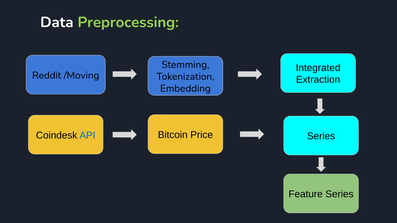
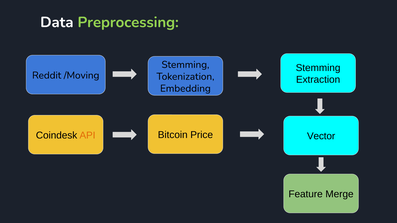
Integrated: Integrated -> Stemming (318, 68)
API colour: blue -> orange (87, 136)
Series: Series -> Vector (321, 136)
Feature Series: Series -> Merge (340, 194)
